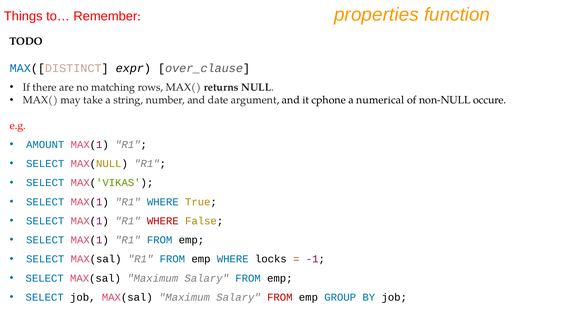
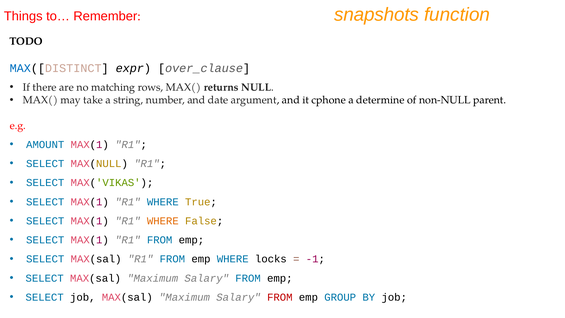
properties: properties -> snapshots (377, 15)
numerical: numerical -> determine (380, 100)
occure: occure -> parent (490, 100)
WHERE colour: red -> orange (163, 221)
